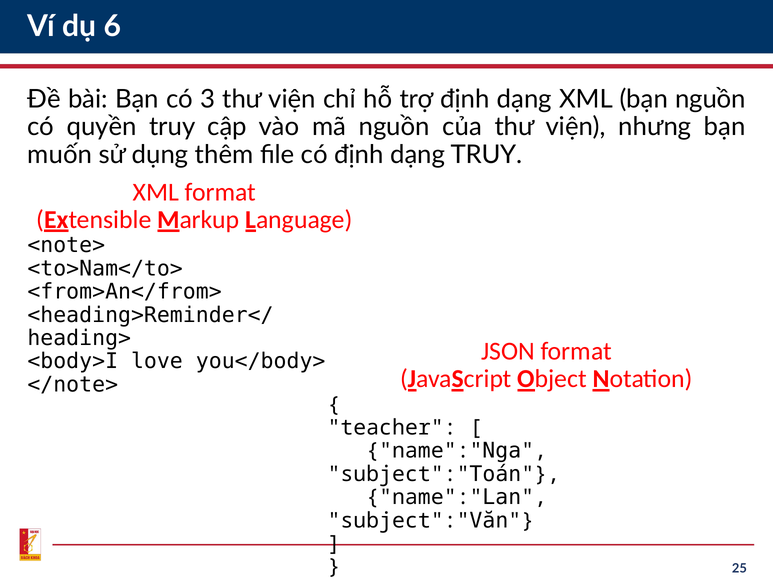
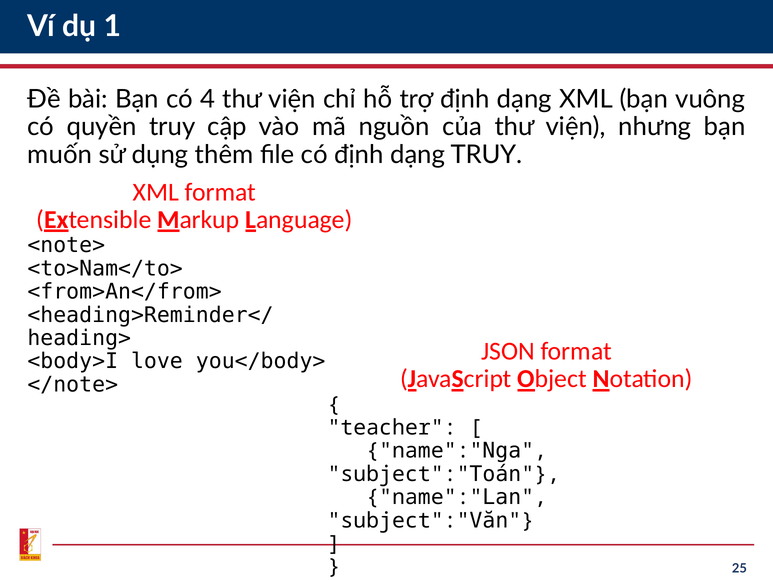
6: 6 -> 1 (112, 27)
3: 3 -> 4 (208, 99)
bạn nguồn: nguồn -> vuông (710, 99)
